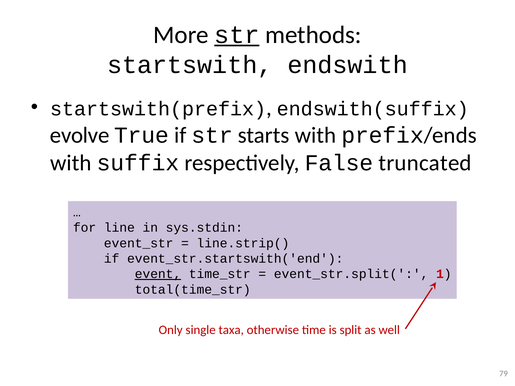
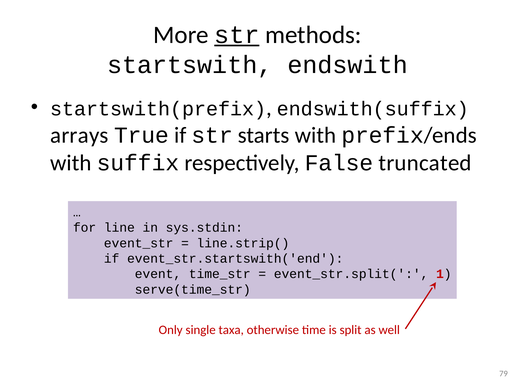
evolve: evolve -> arrays (79, 136)
event underline: present -> none (158, 274)
total(time_str: total(time_str -> serve(time_str (193, 290)
